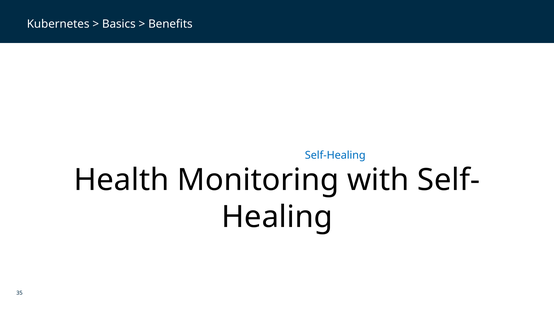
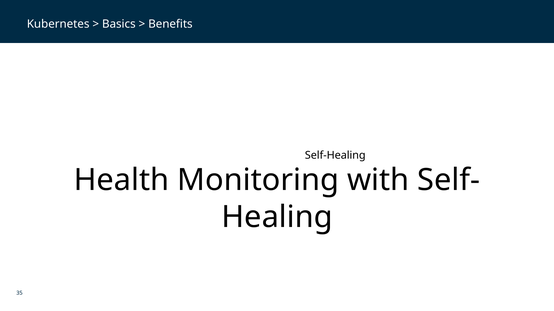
Self-Healing colour: blue -> black (335, 156)
